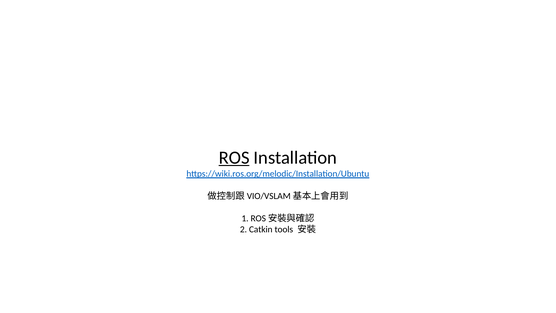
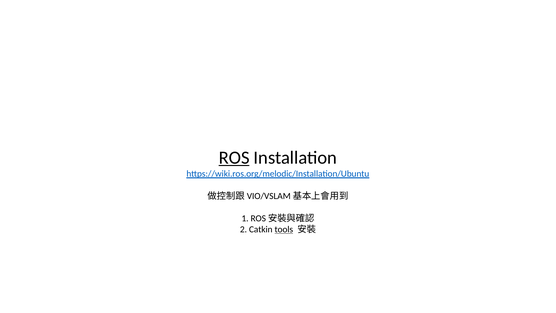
tools underline: none -> present (284, 229)
